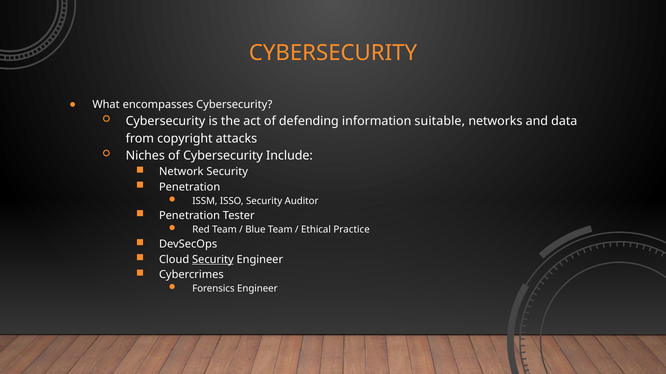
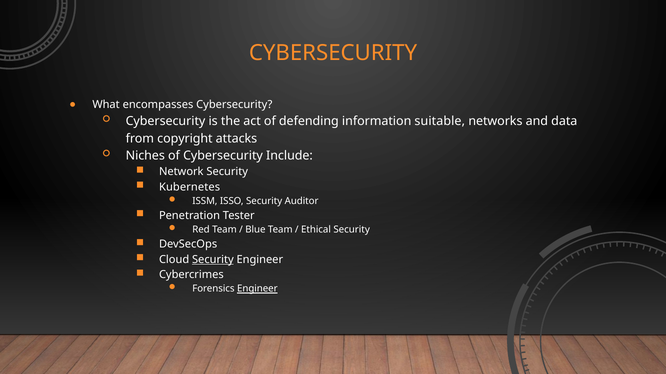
Penetration: Penetration -> Kubernetes (190, 187)
Ethical Practice: Practice -> Security (352, 230)
Engineer underline: none -> present (257, 289)
